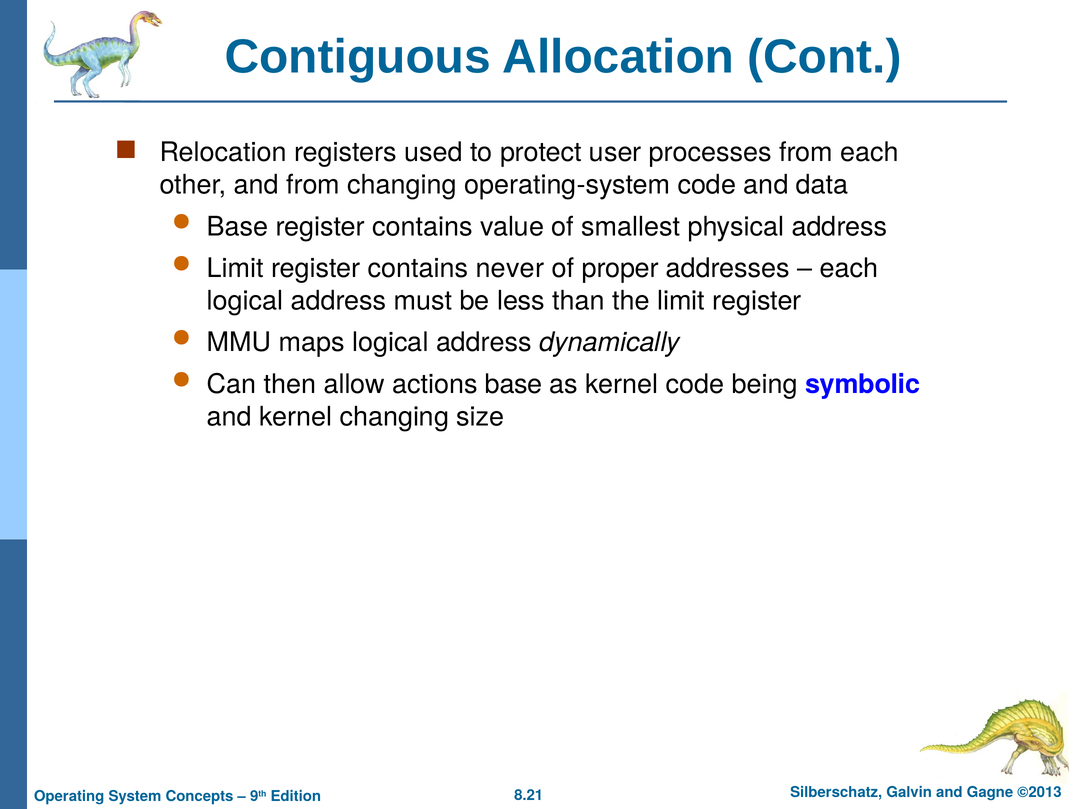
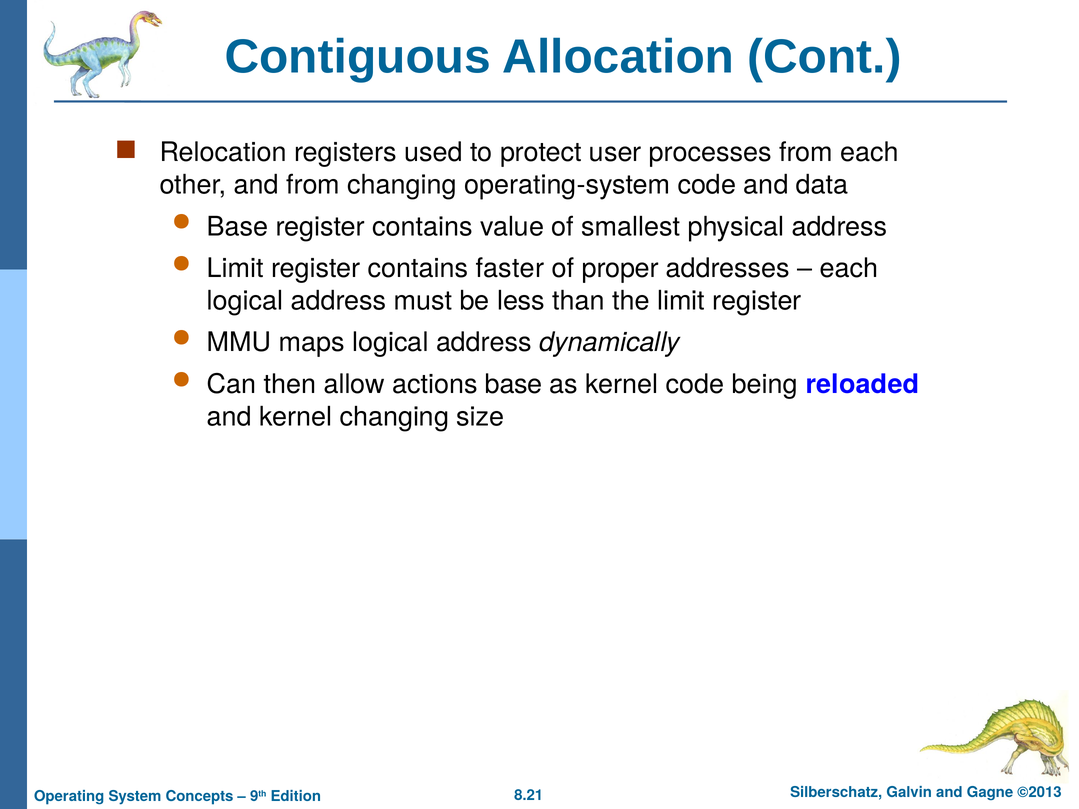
never: never -> faster (510, 268)
symbolic: symbolic -> reloaded (862, 384)
